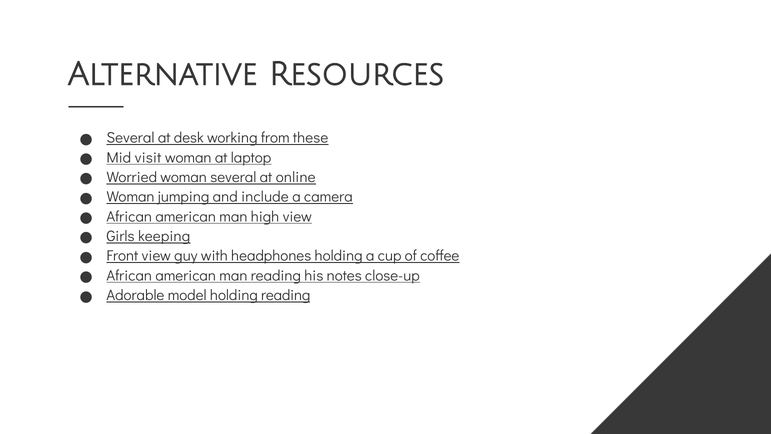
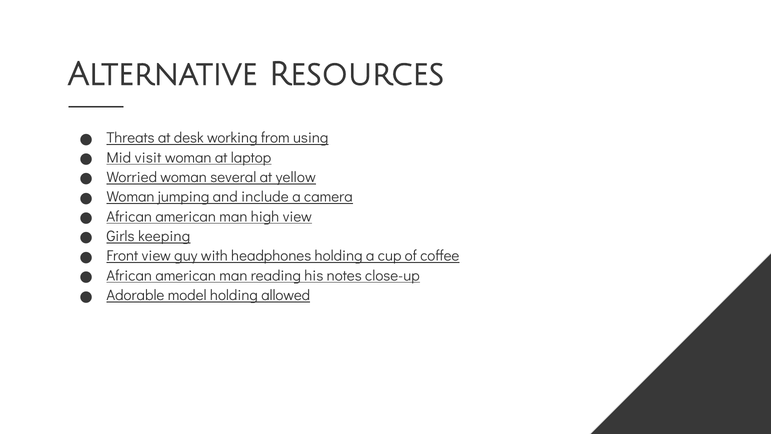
Several: Several -> Threats (130, 138)
these: these -> using (311, 138)
online: online -> yellow (296, 177)
holding reading: reading -> allowed (286, 295)
